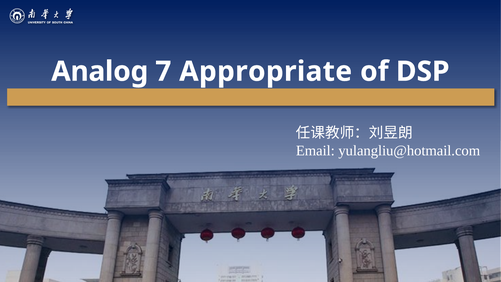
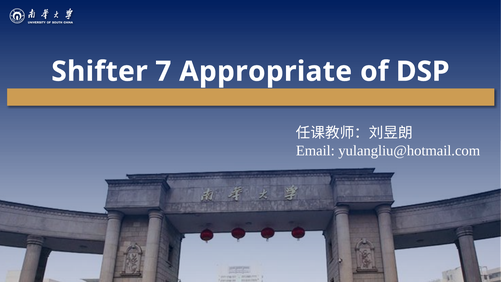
Analog: Analog -> Shifter (99, 71)
